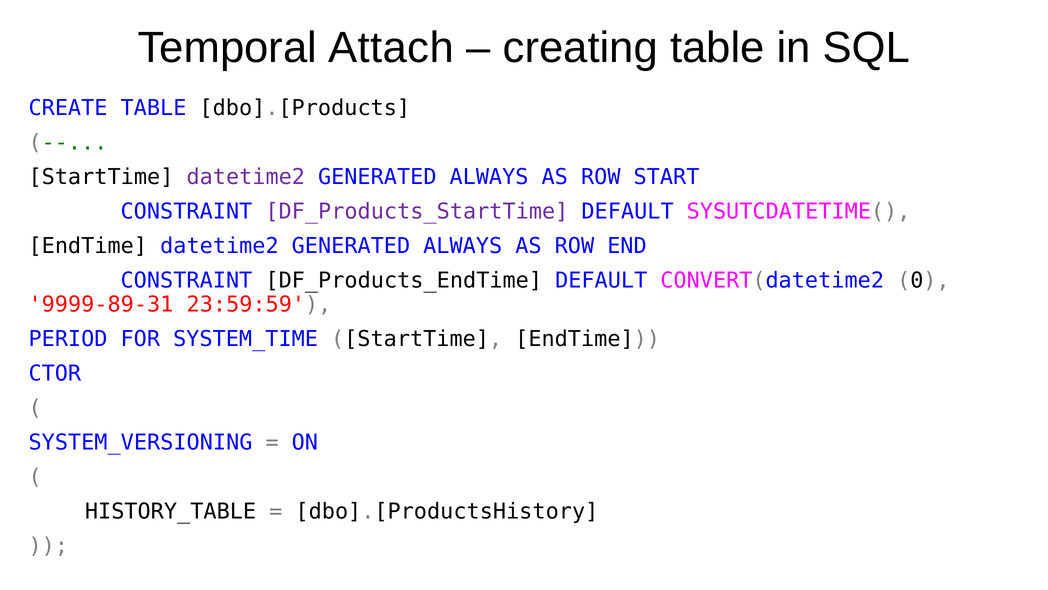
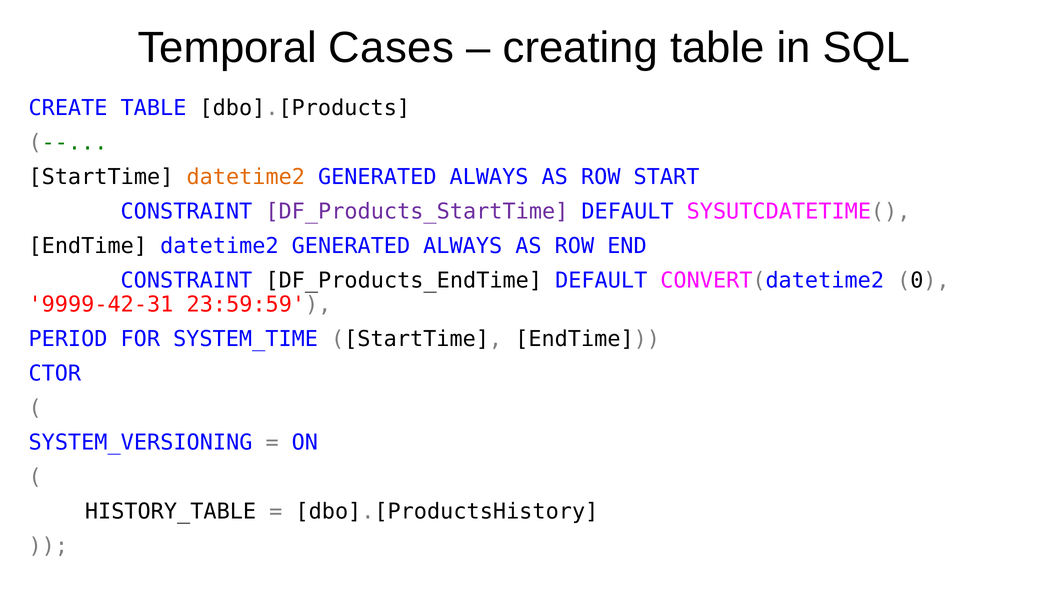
Attach: Attach -> Cases (391, 48)
datetime2 colour: purple -> orange (246, 177)
9999-89-31: 9999-89-31 -> 9999-42-31 (101, 304)
